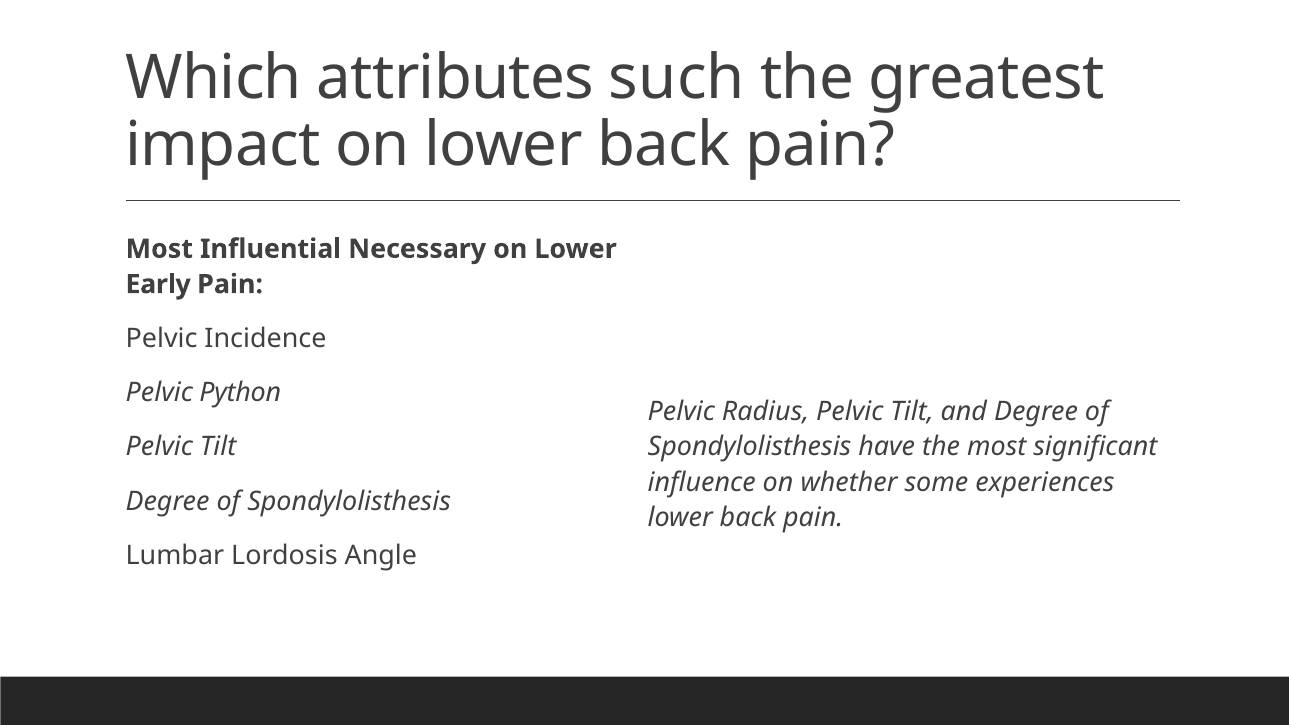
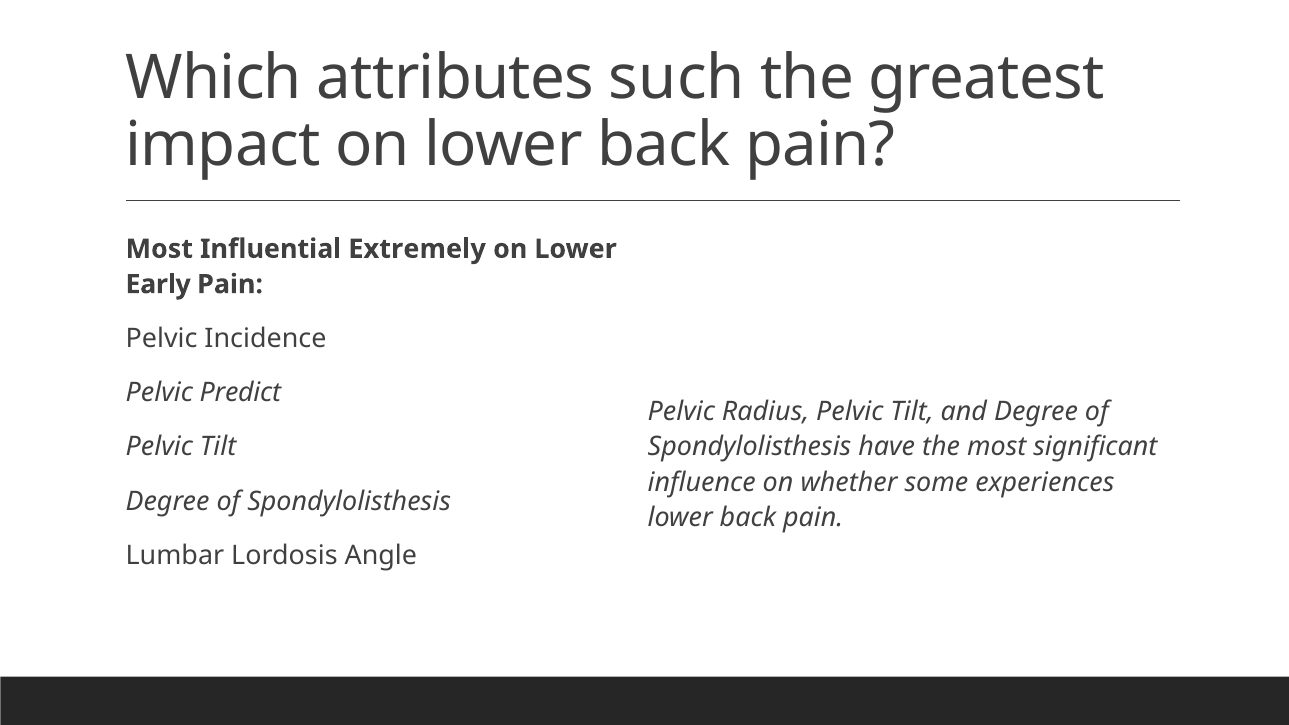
Necessary: Necessary -> Extremely (417, 249)
Python: Python -> Predict (240, 393)
